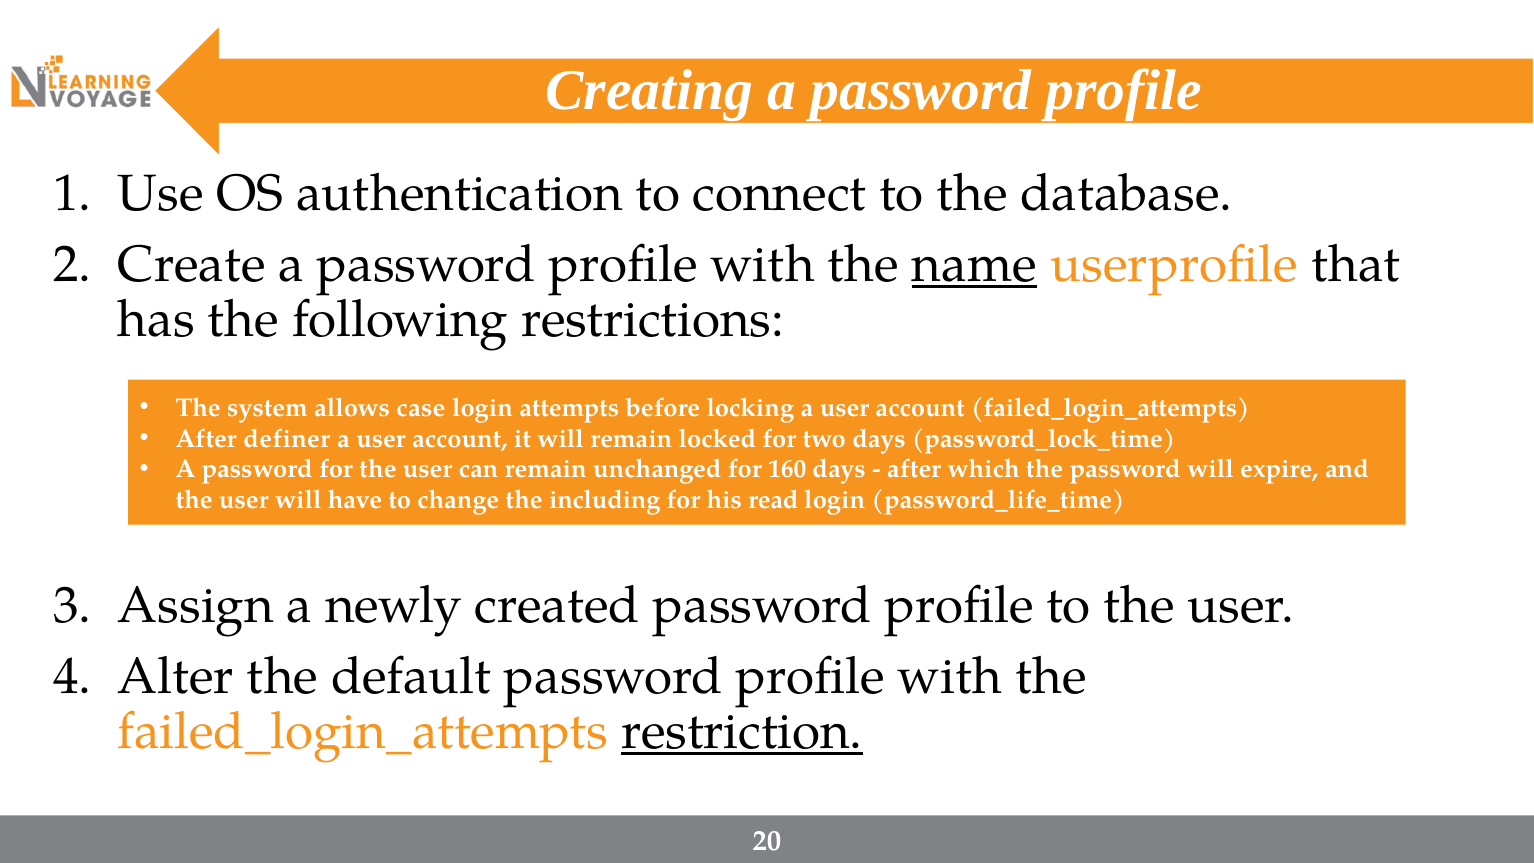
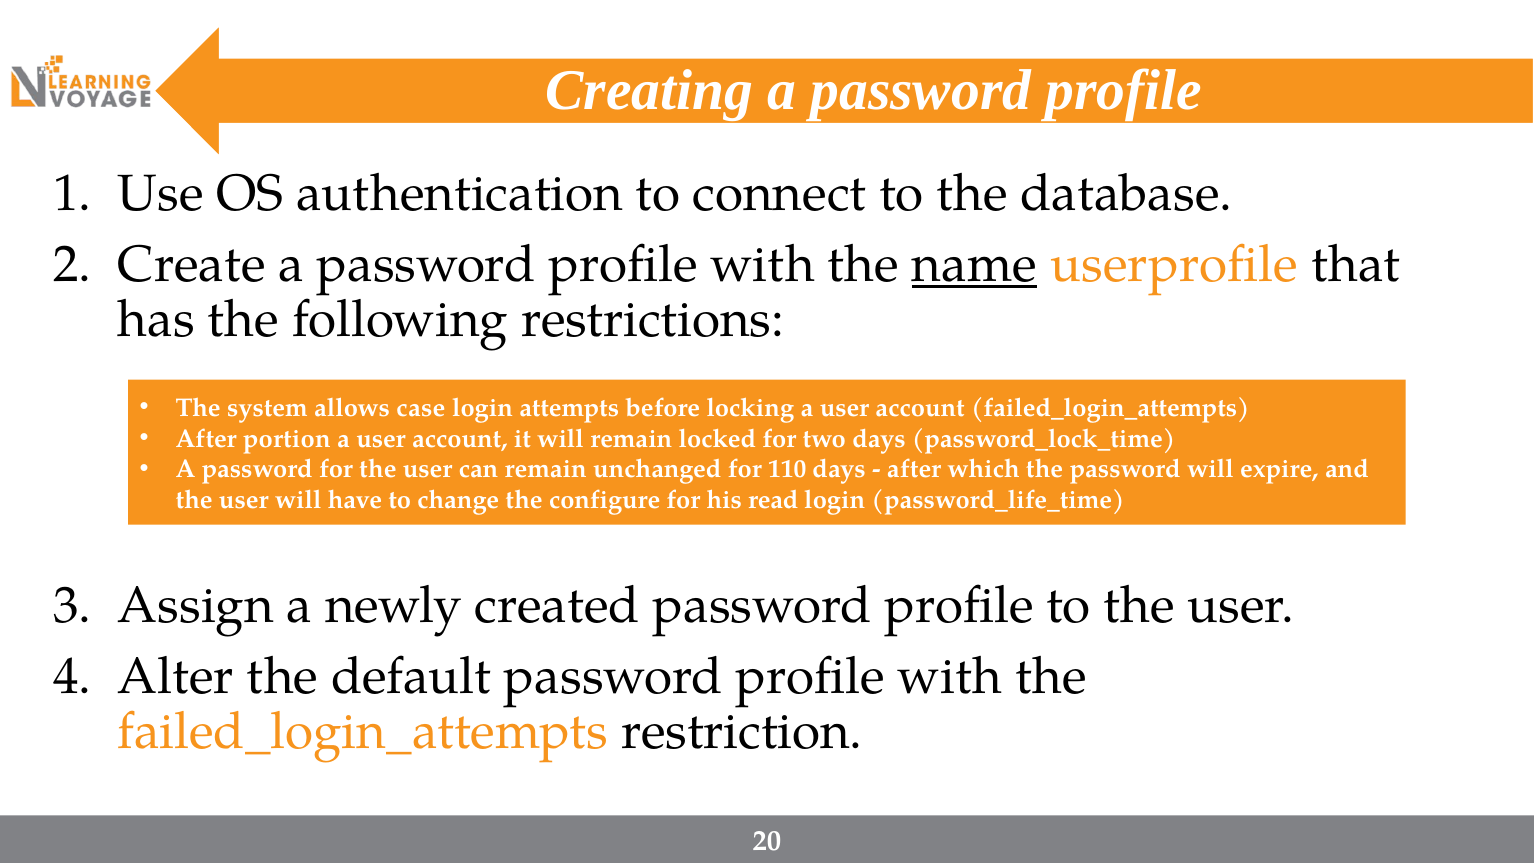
definer: definer -> portion (287, 439)
160: 160 -> 110 (787, 469)
including: including -> configure (605, 500)
restriction underline: present -> none (742, 732)
